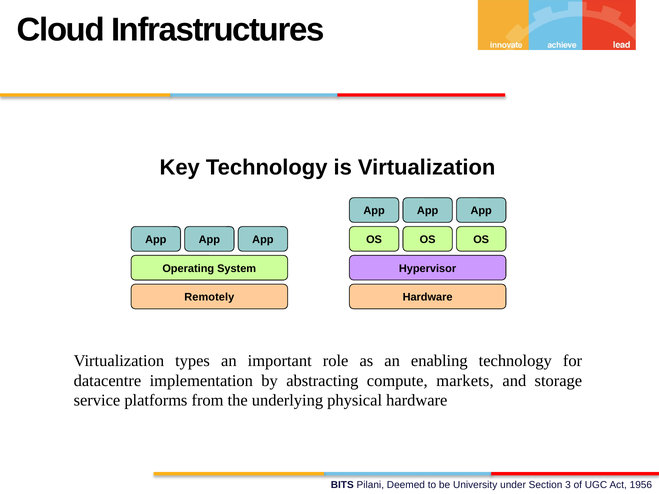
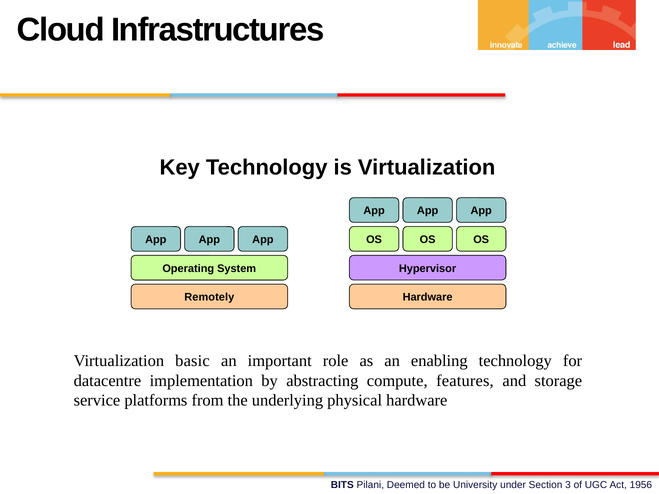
types: types -> basic (192, 361)
markets: markets -> features (465, 381)
